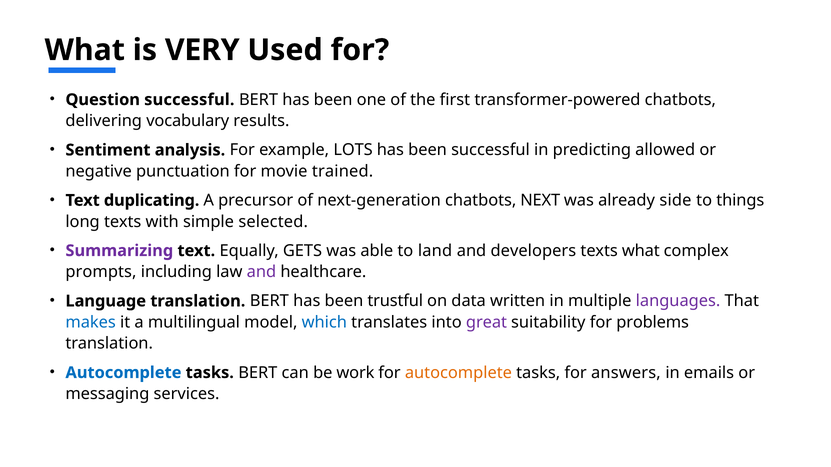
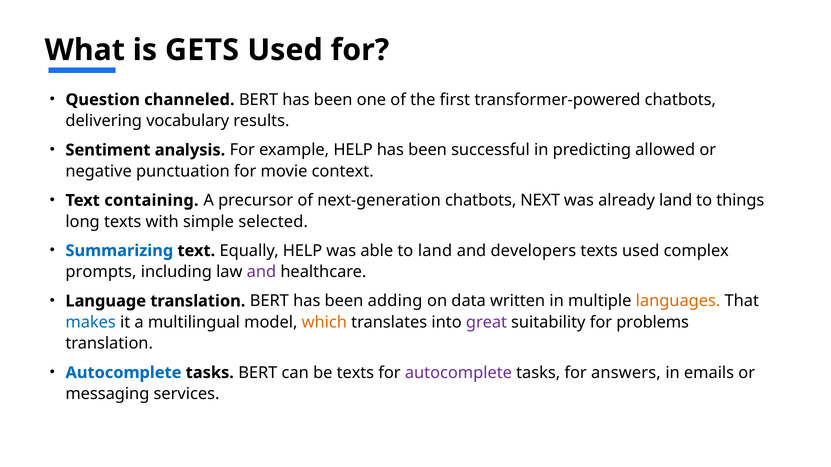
VERY: VERY -> GETS (202, 50)
Question successful: successful -> channeled (189, 100)
example LOTS: LOTS -> HELP (353, 150)
trained: trained -> context (343, 171)
duplicating: duplicating -> containing (151, 201)
already side: side -> land (676, 201)
Summarizing colour: purple -> blue (119, 251)
Equally GETS: GETS -> HELP (303, 251)
texts what: what -> used (641, 251)
trustful: trustful -> adding (395, 301)
languages colour: purple -> orange (678, 301)
which colour: blue -> orange (324, 323)
be work: work -> texts (355, 373)
autocomplete colour: orange -> purple (458, 373)
